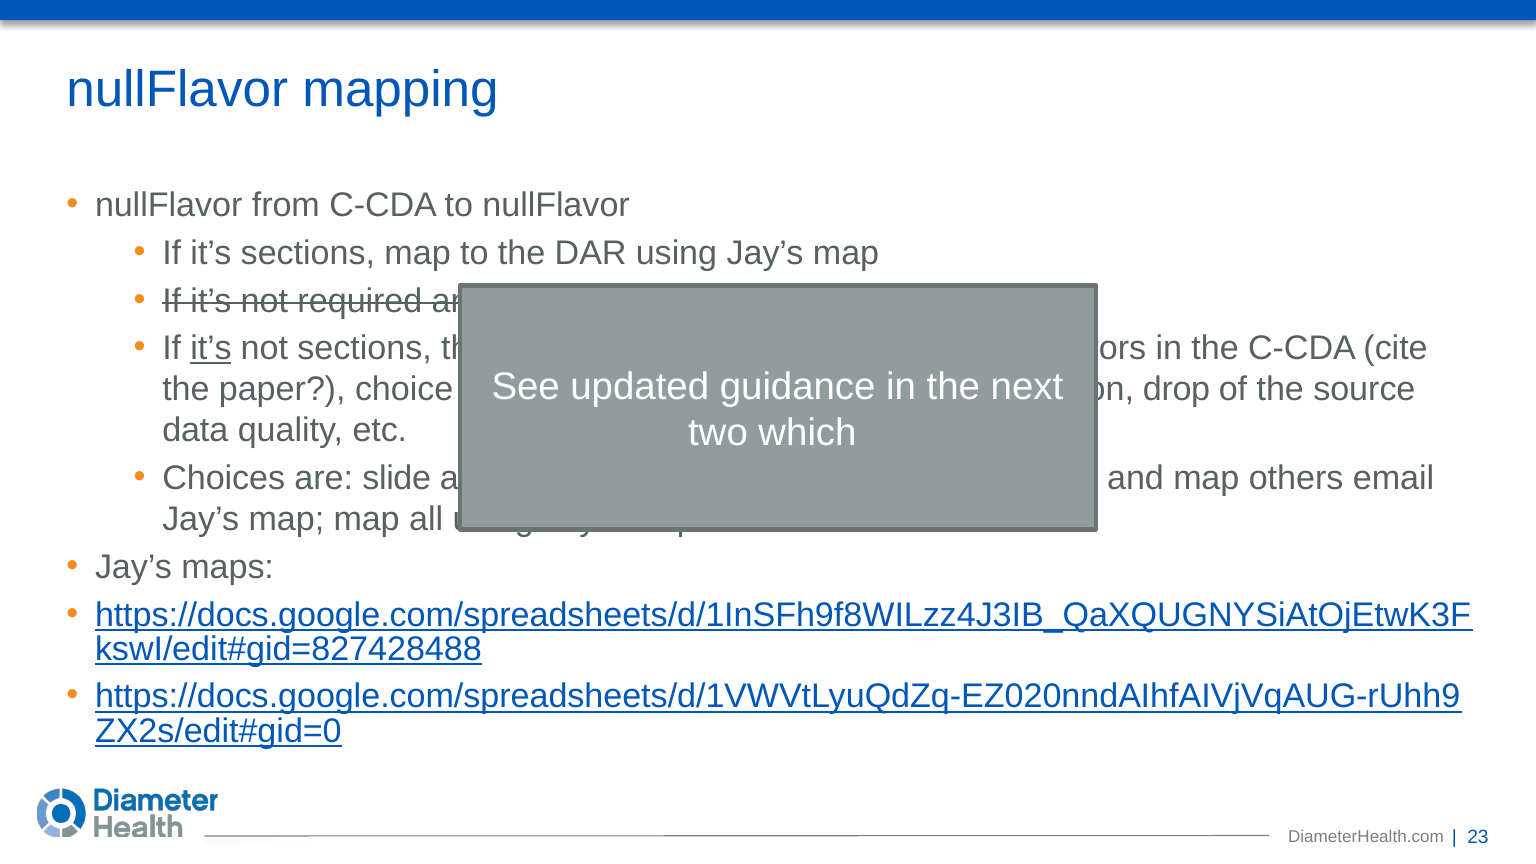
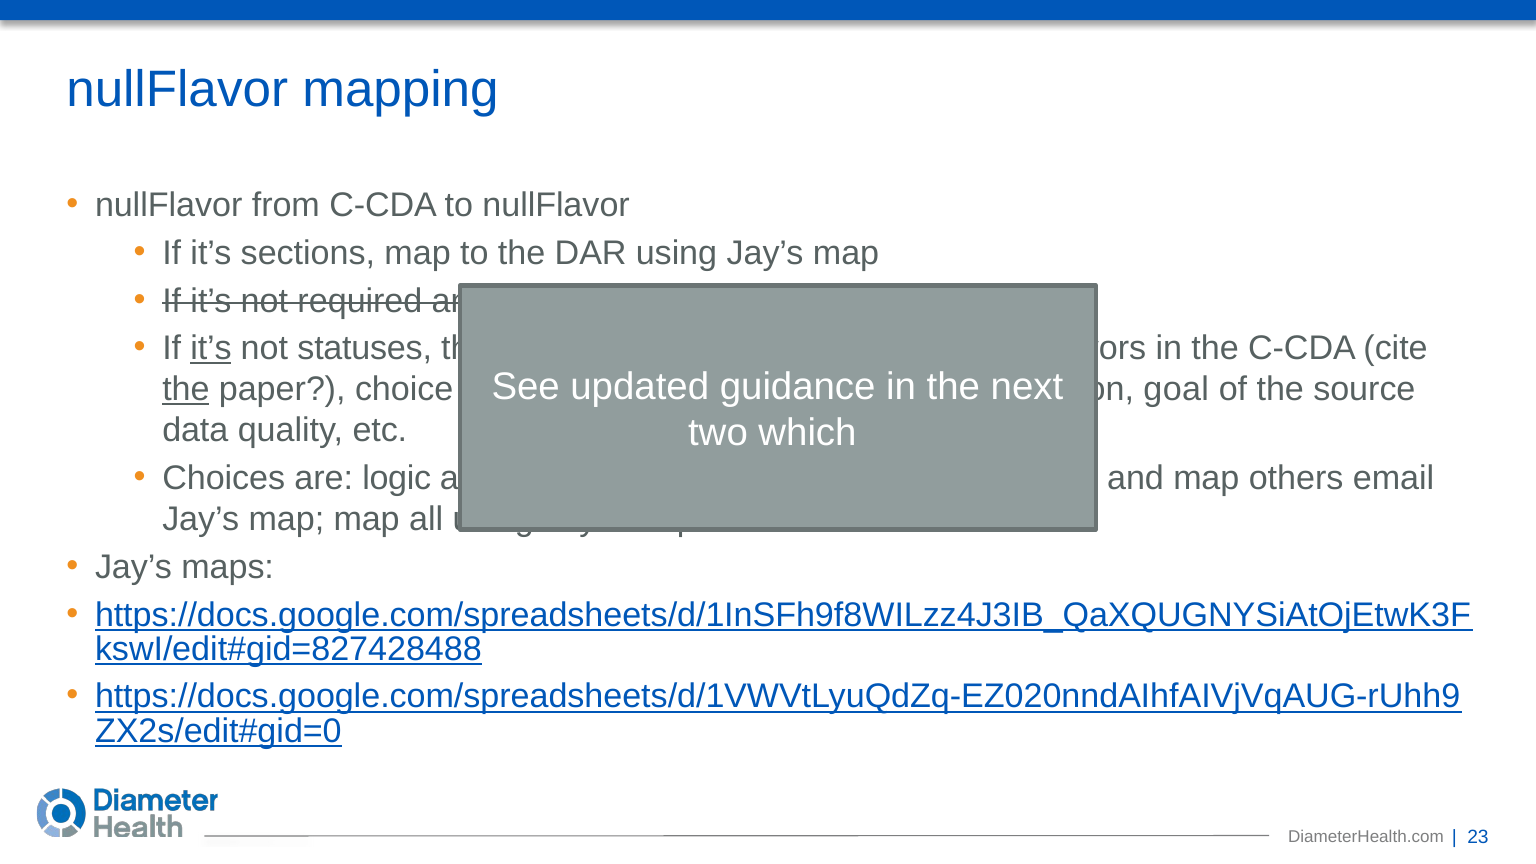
not sections: sections -> statuses (365, 349)
the underline: none -> present (186, 390)
drop: drop -> goal (1176, 390)
slide: slide -> logic (397, 478)
